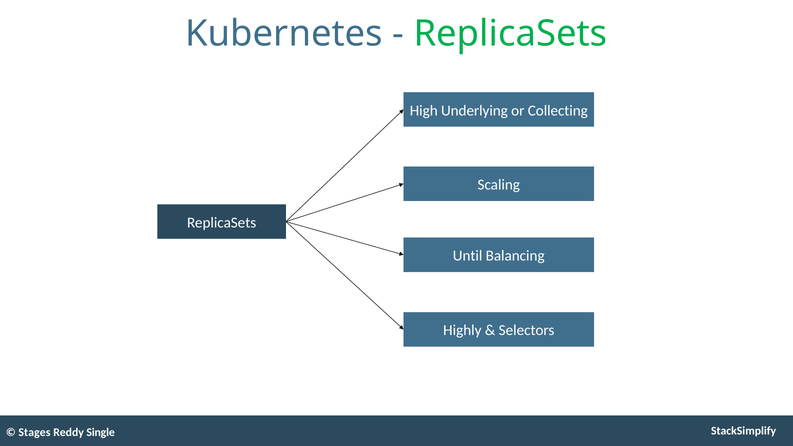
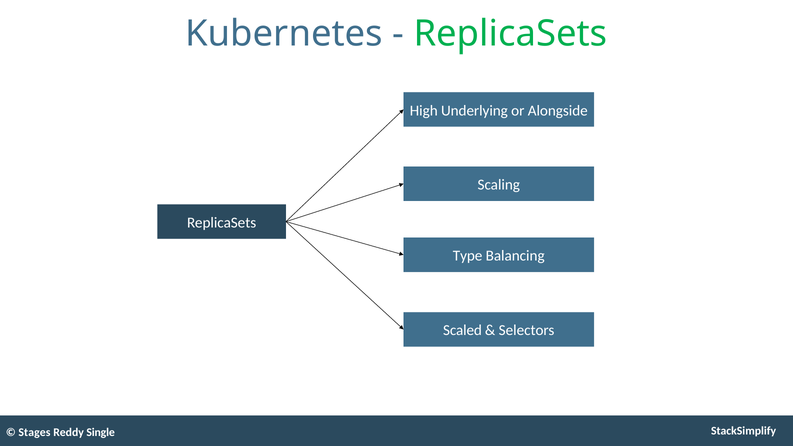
Collecting: Collecting -> Alongside (558, 111)
Until: Until -> Type (468, 256)
Highly: Highly -> Scaled (462, 331)
